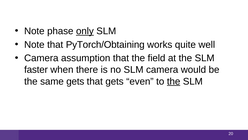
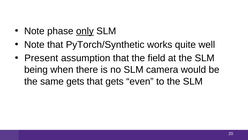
PyTorch/Obtaining: PyTorch/Obtaining -> PyTorch/Synthetic (105, 44)
Camera: Camera -> Present (41, 58)
faster: faster -> being (36, 70)
the underline: present -> none (174, 81)
